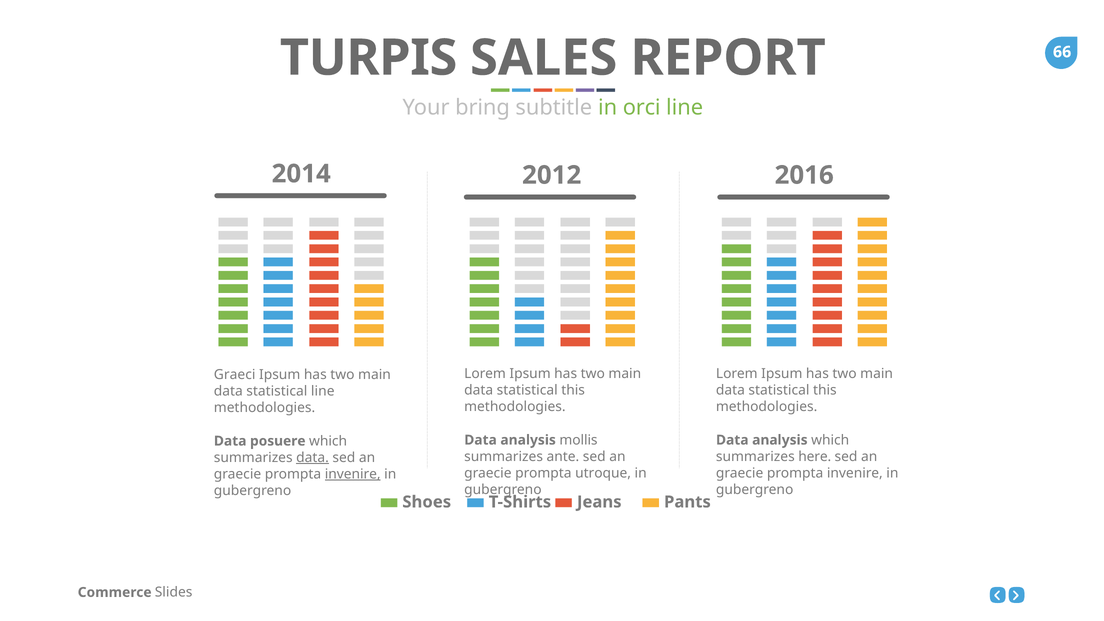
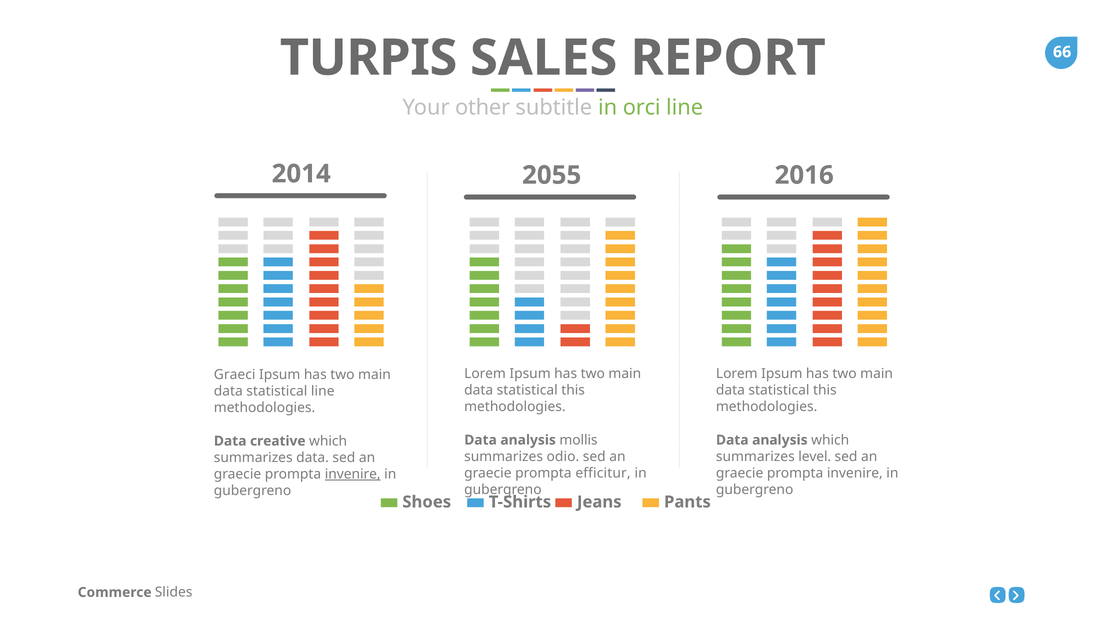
bring: bring -> other (483, 108)
2012: 2012 -> 2055 (552, 175)
posuere: posuere -> creative (278, 441)
ante: ante -> odio (563, 457)
here: here -> level (815, 457)
data underline: present -> none (313, 458)
utroque: utroque -> efficitur (603, 473)
